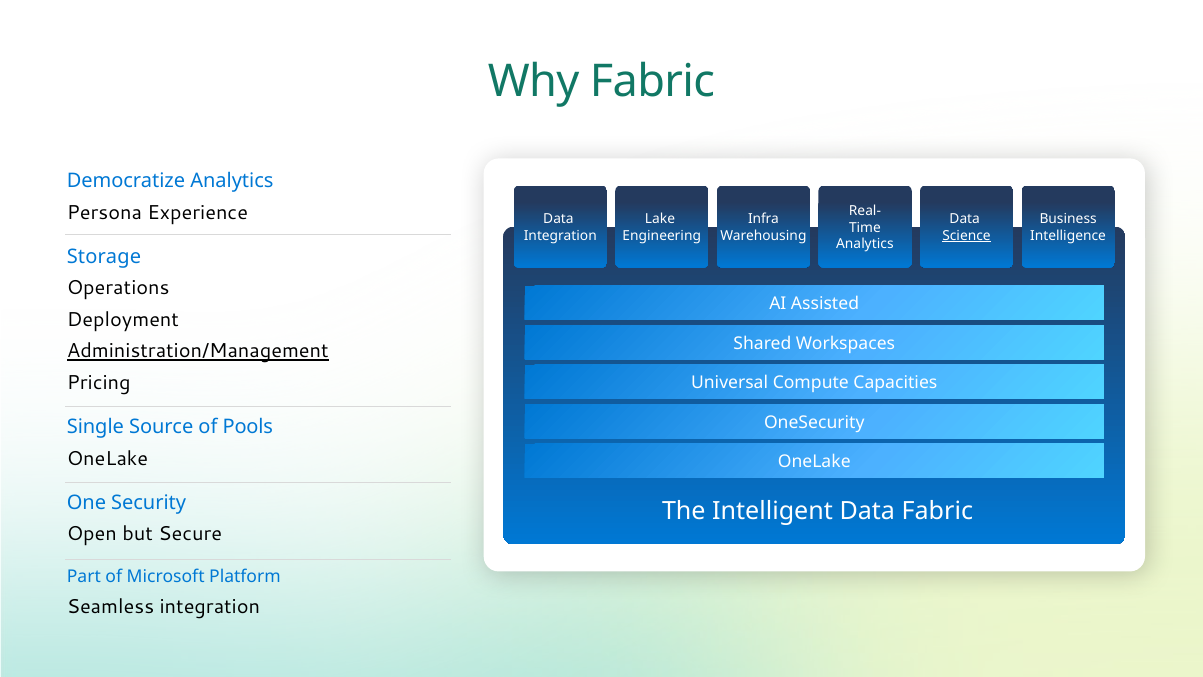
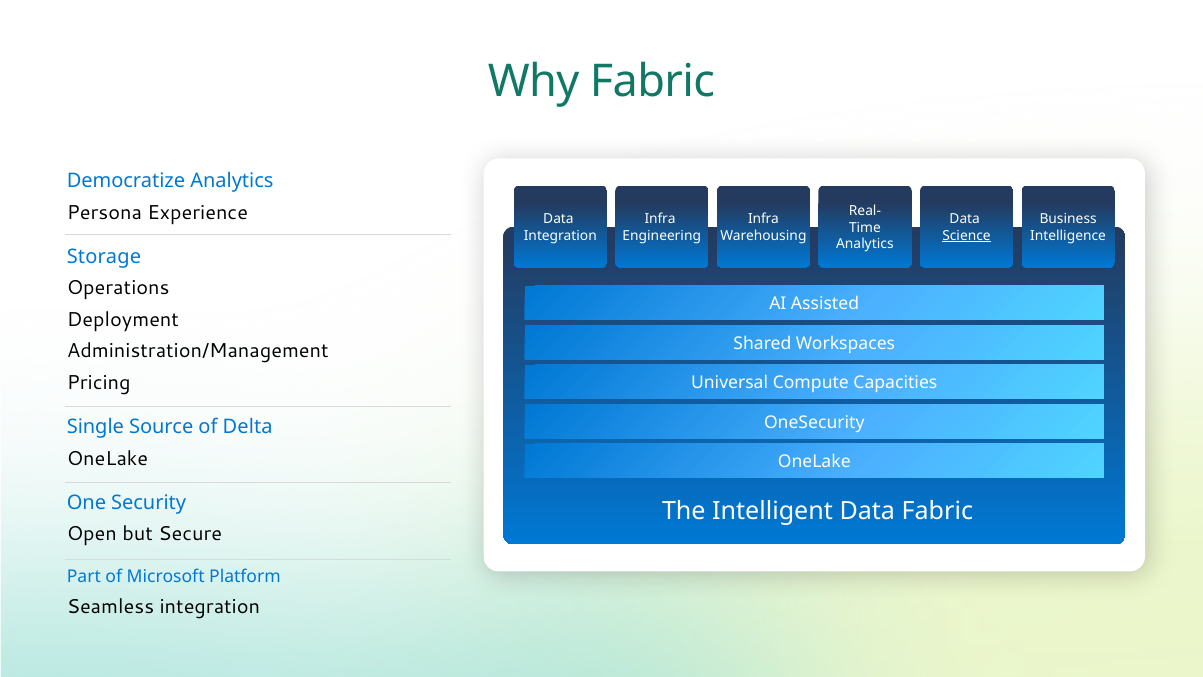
Lake: Lake -> Infra (660, 219)
Administration/Management underline: present -> none (198, 351)
Pools: Pools -> Delta (248, 427)
